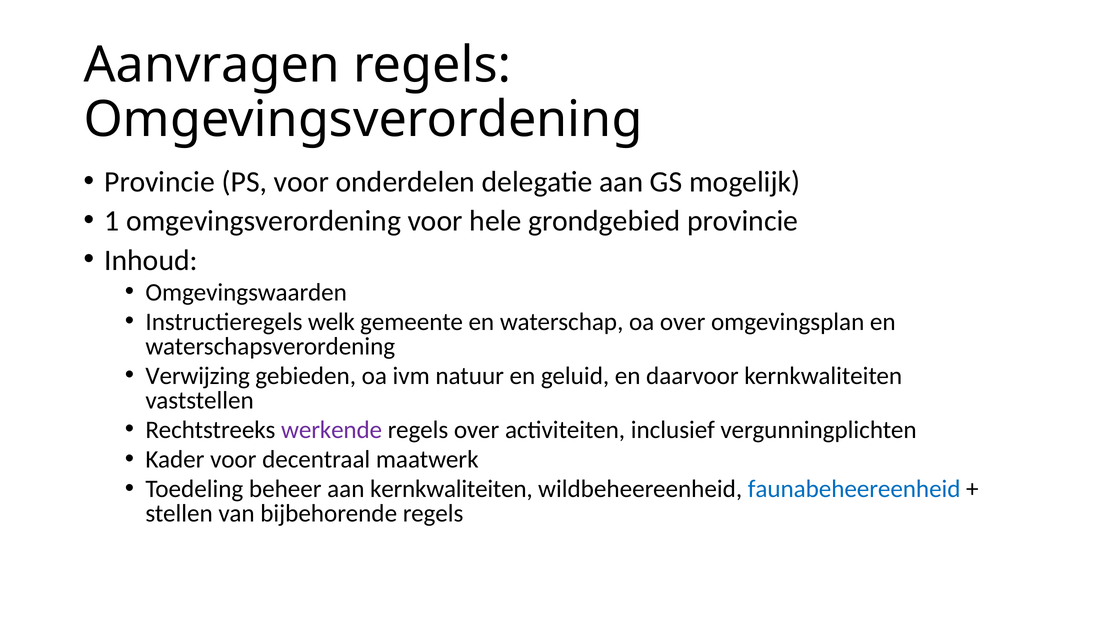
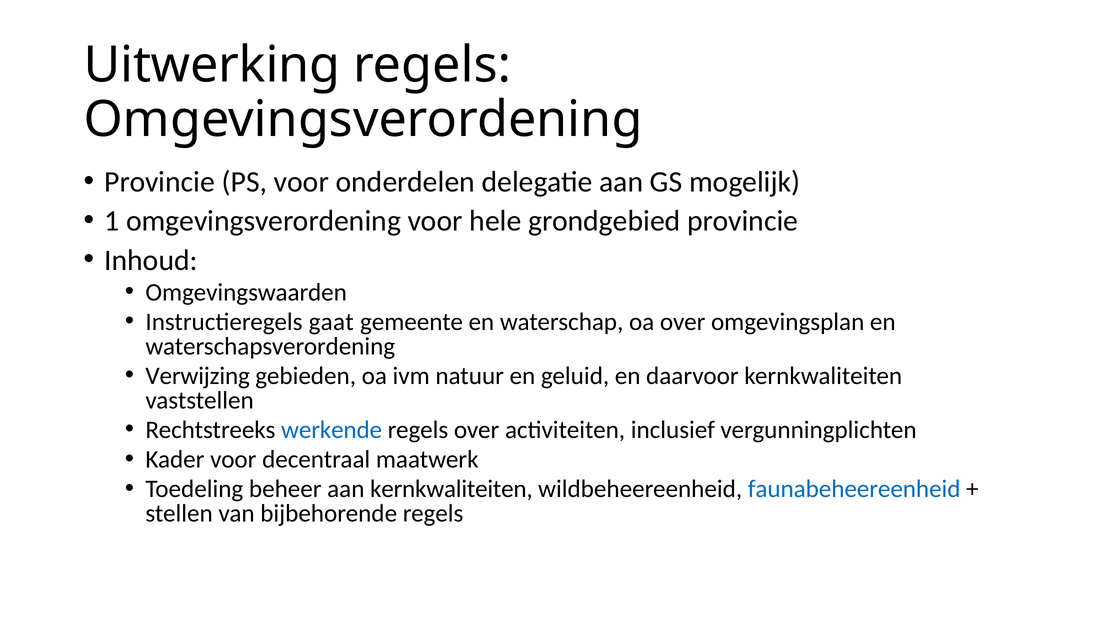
Aanvragen: Aanvragen -> Uitwerking (212, 65)
welk: welk -> gaat (331, 322)
werkende colour: purple -> blue (332, 430)
